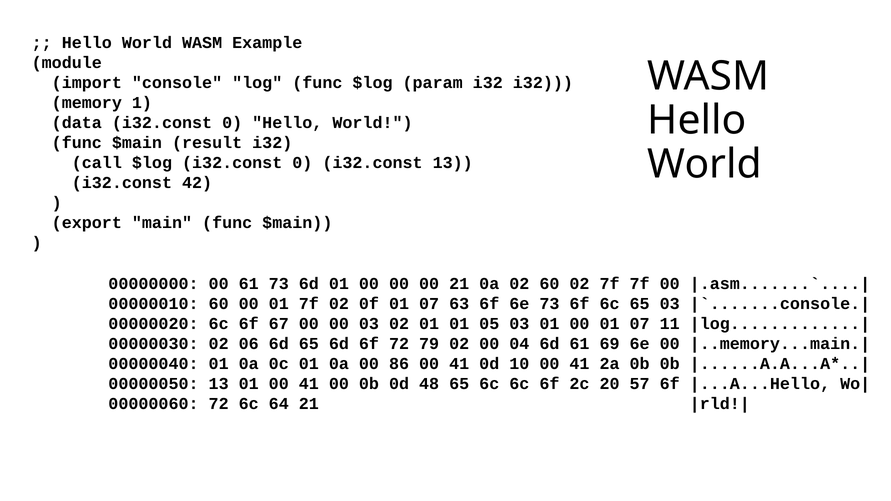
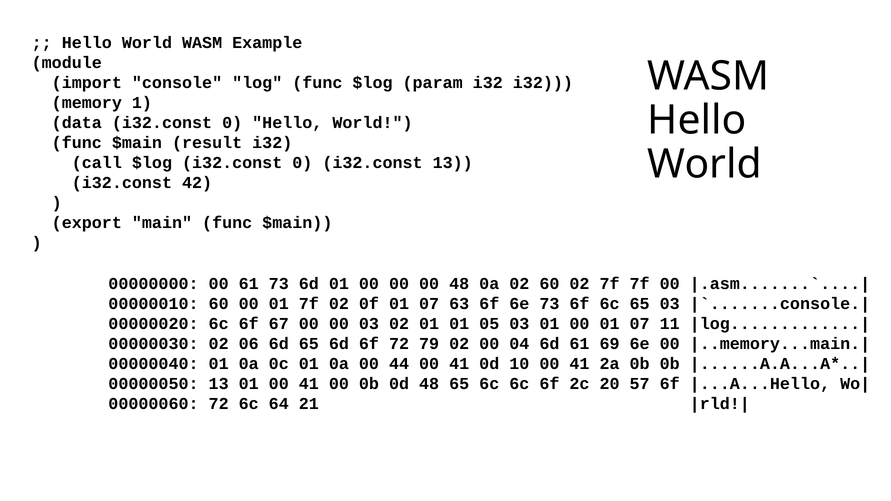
00 21: 21 -> 48 (459, 284)
86: 86 -> 44 (399, 364)
